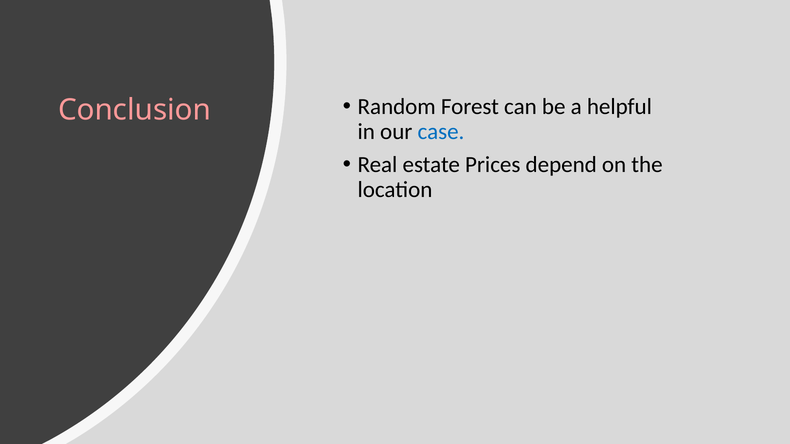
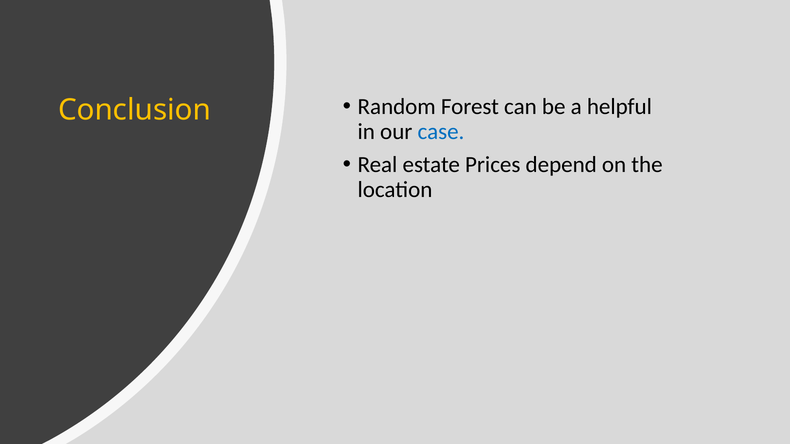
Conclusion colour: pink -> yellow (135, 110)
